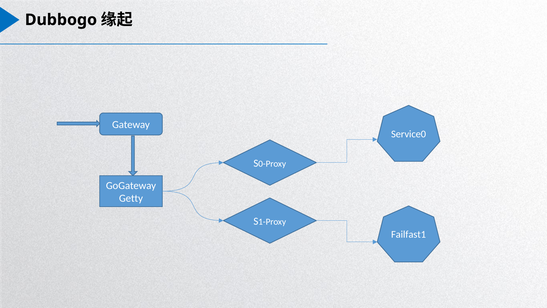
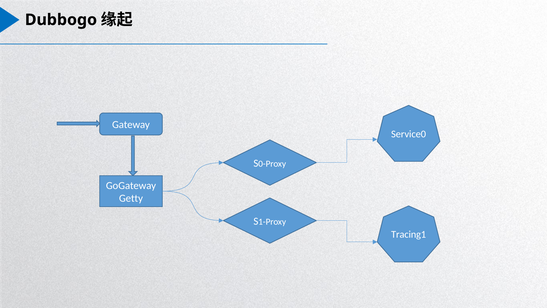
Failfast1: Failfast1 -> Tracing1 (409, 234)
